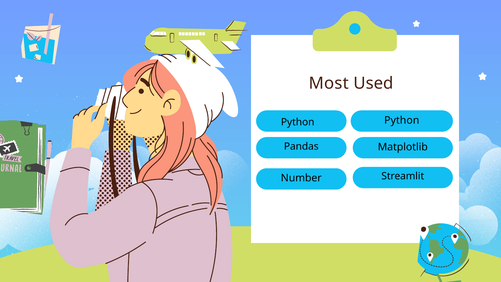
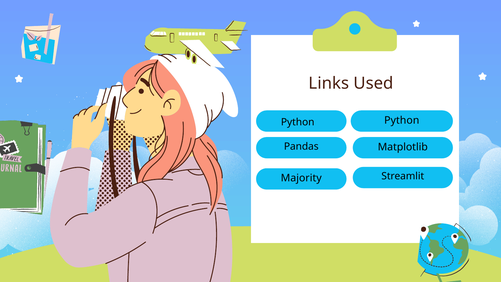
Most: Most -> Links (329, 83)
Number: Number -> Majority (301, 178)
